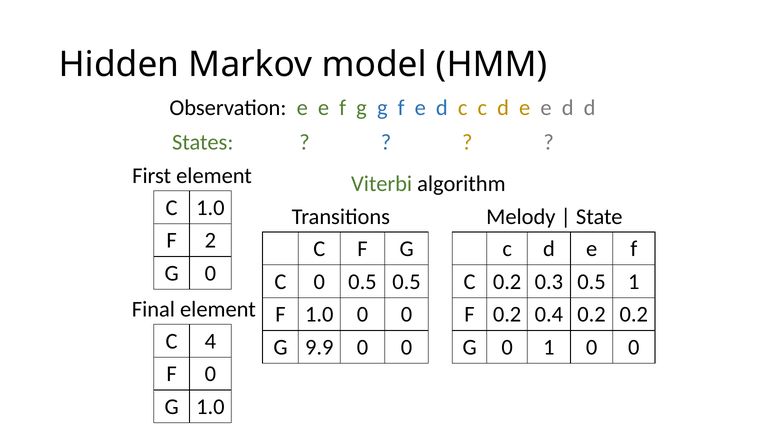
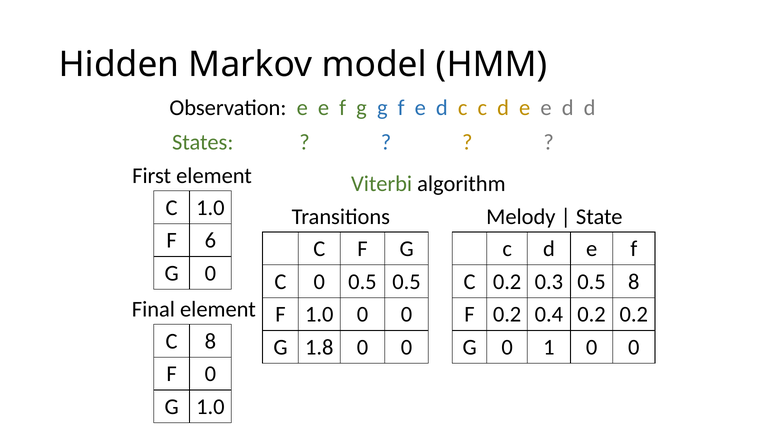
2: 2 -> 6 (210, 240)
0.5 1: 1 -> 8 (634, 281)
C 4: 4 -> 8 (210, 341)
9.9: 9.9 -> 1.8 (319, 347)
